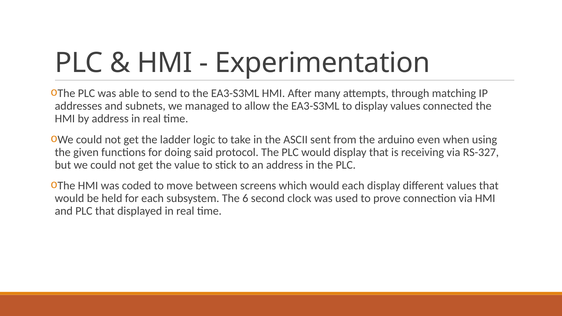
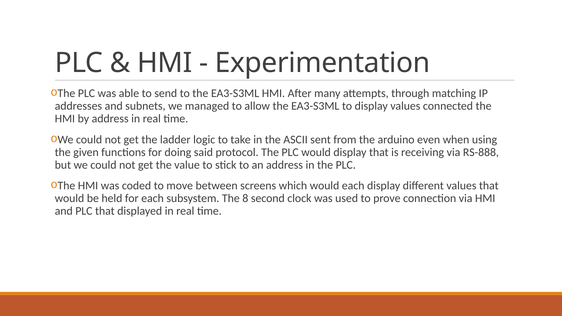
RS-327: RS-327 -> RS-888 (481, 152)
6: 6 -> 8 (245, 198)
